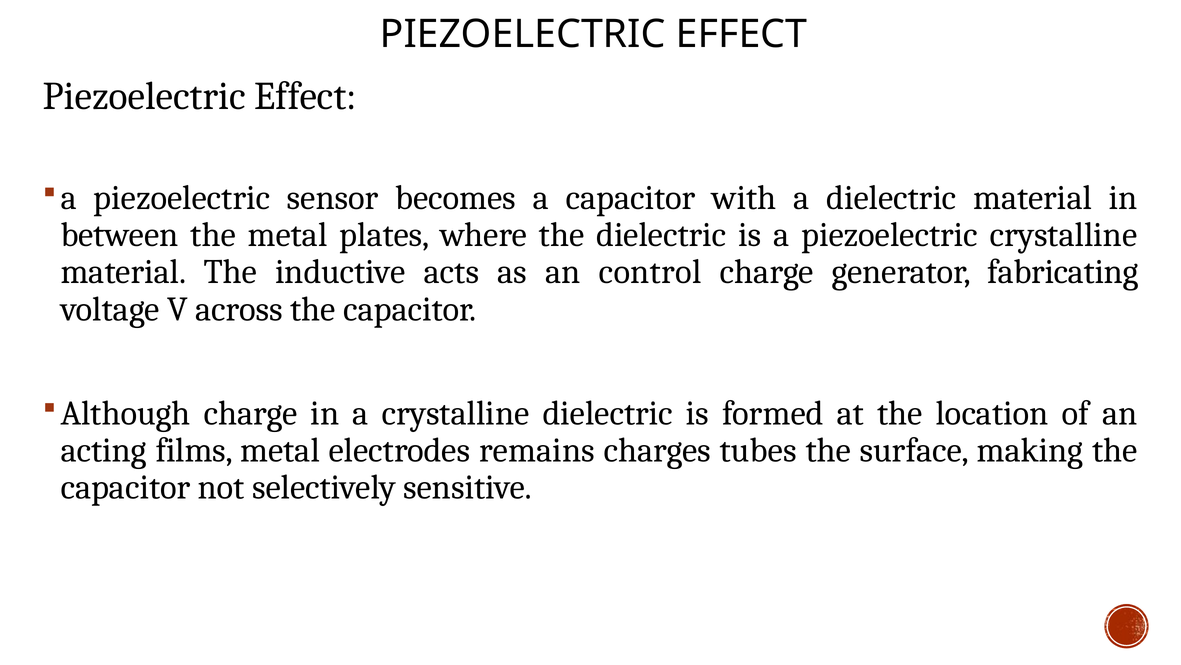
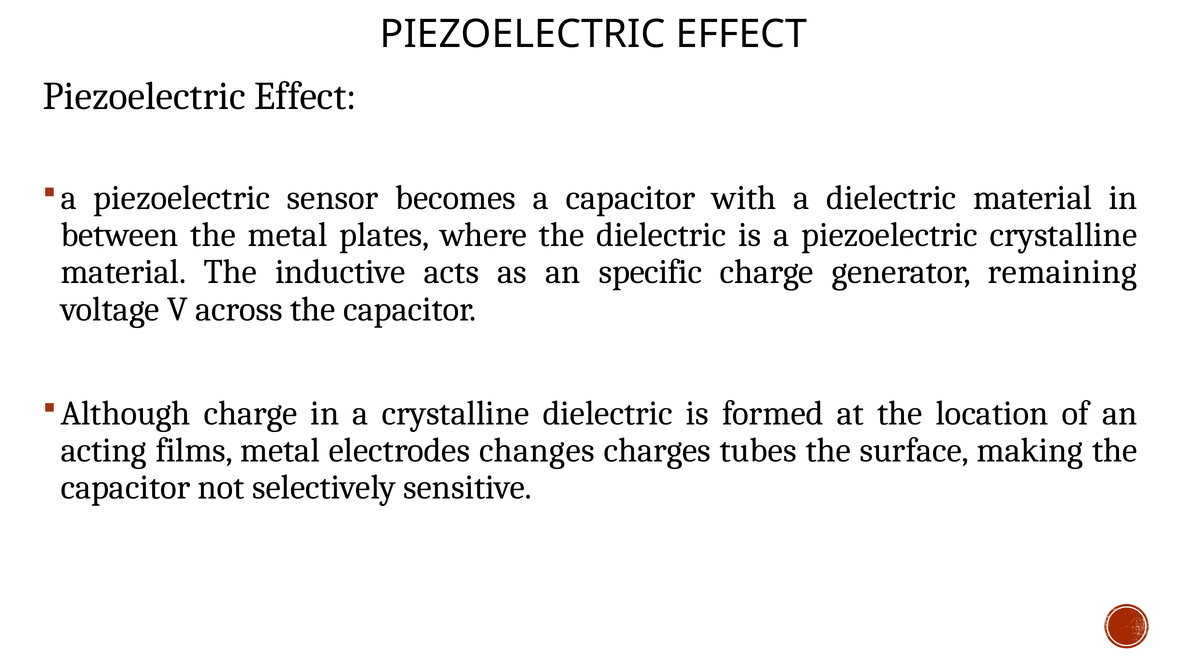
control: control -> specific (650, 272)
fabricating: fabricating -> remaining (1063, 272)
remains: remains -> changes (537, 450)
